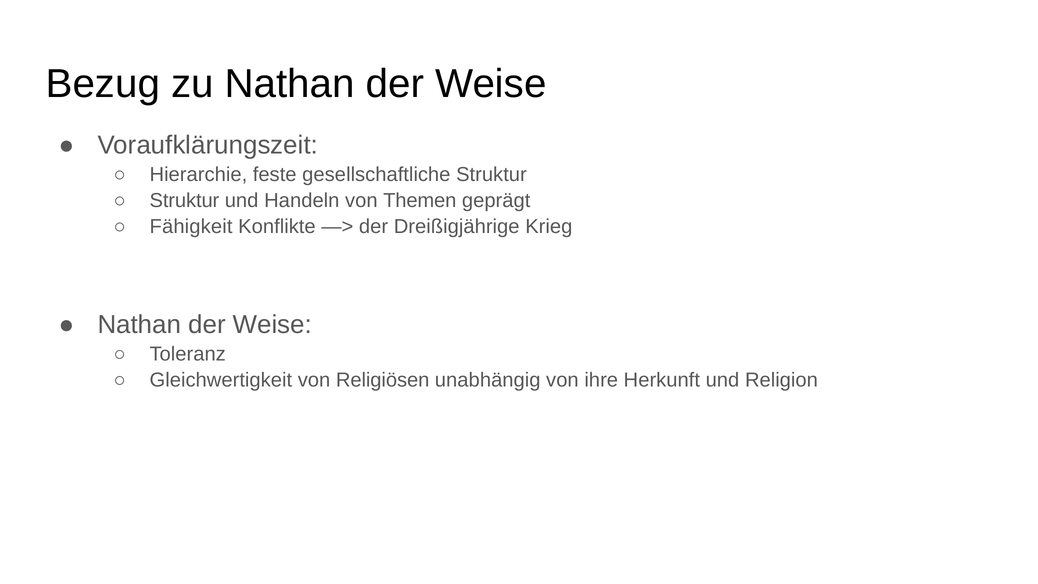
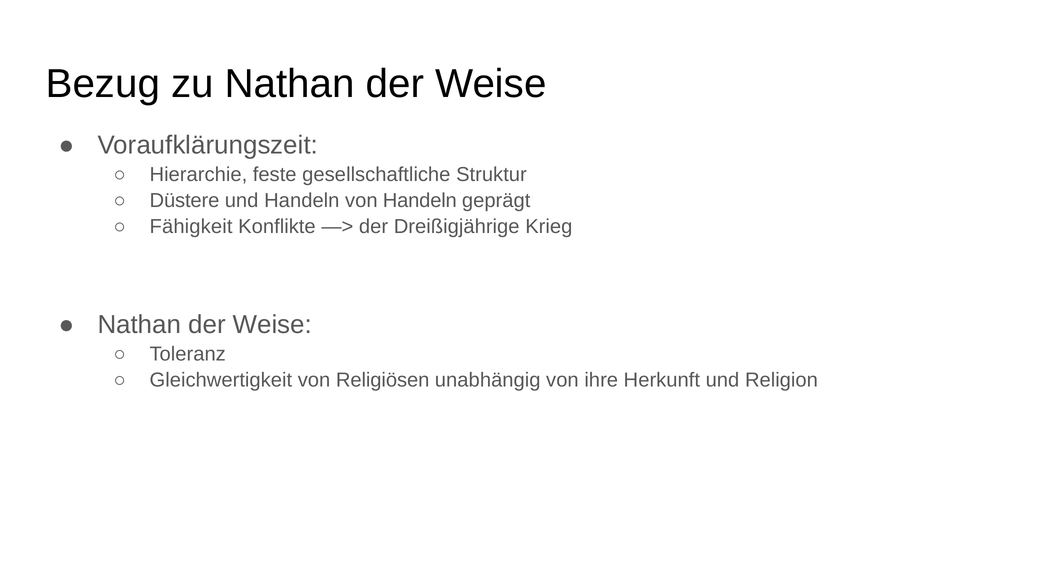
Struktur: Struktur -> Düstere (184, 200)
von Themen: Themen -> Handeln (420, 200)
